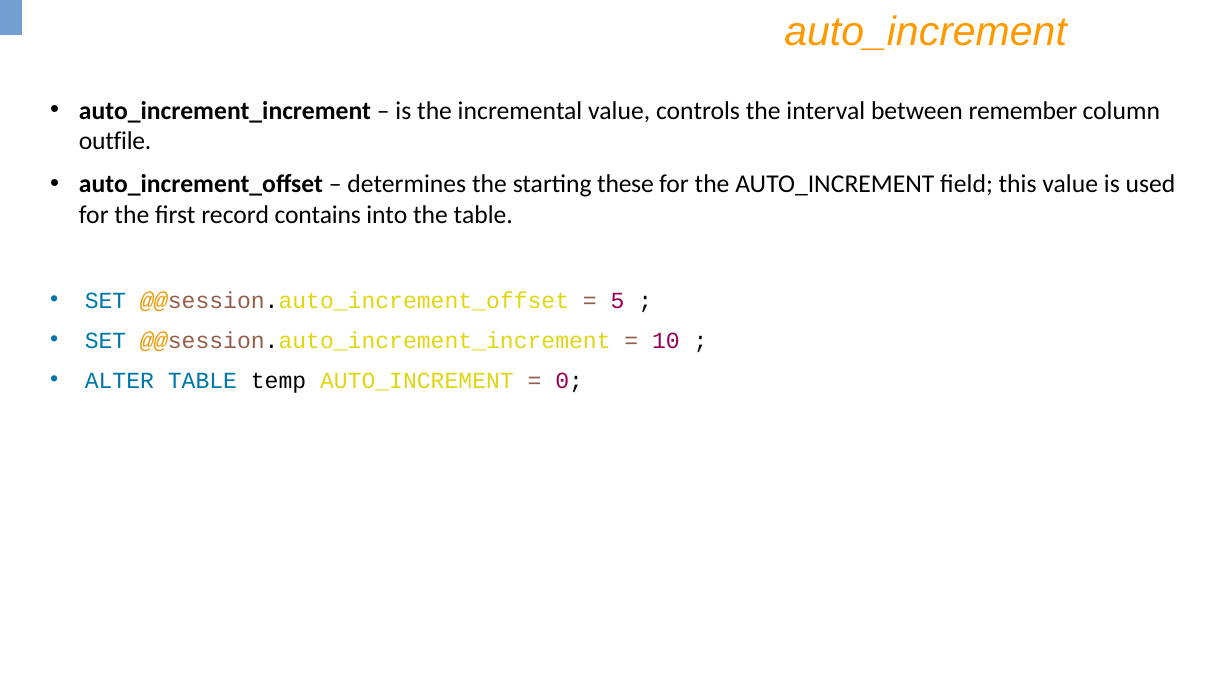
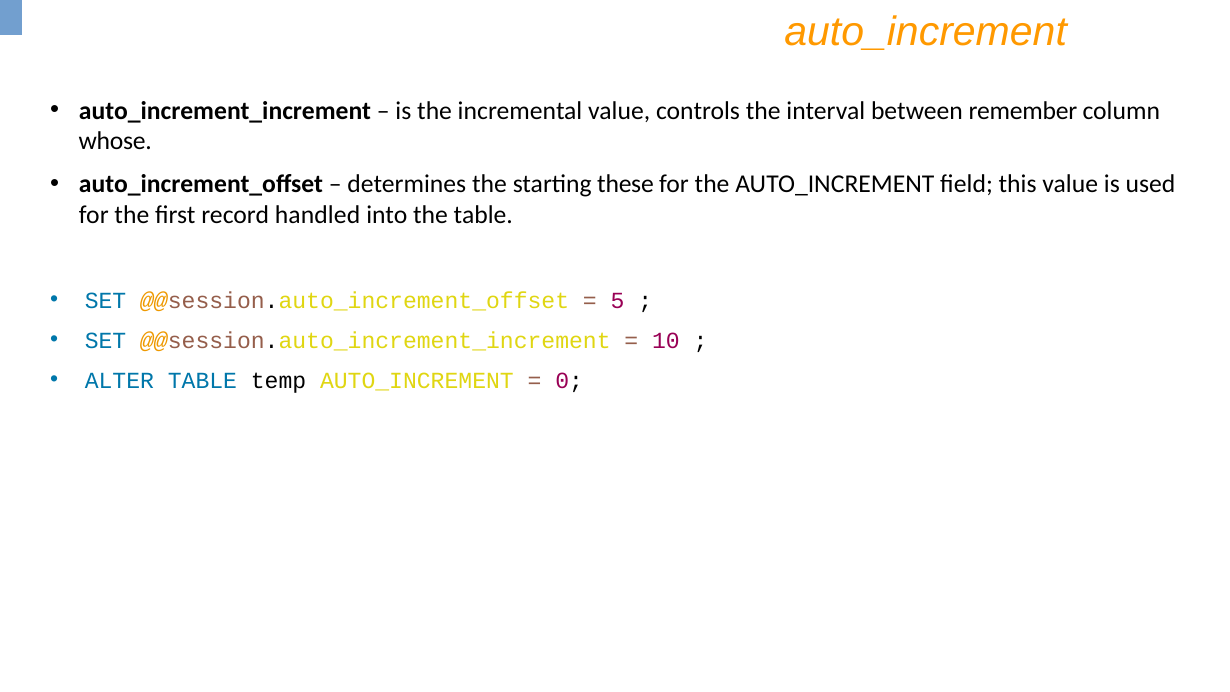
outfile: outfile -> whose (115, 141)
contains: contains -> handled (318, 215)
